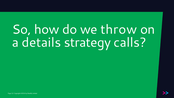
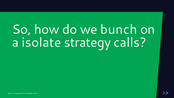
throw: throw -> bunch (119, 29)
details: details -> isolate (41, 42)
